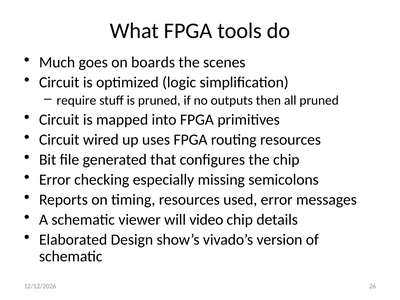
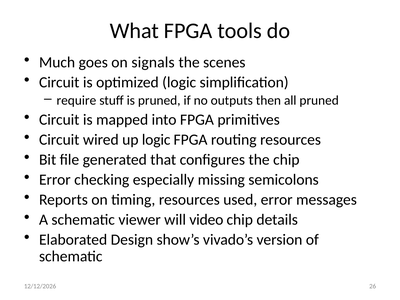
boards: boards -> signals (153, 62)
up uses: uses -> logic (156, 140)
